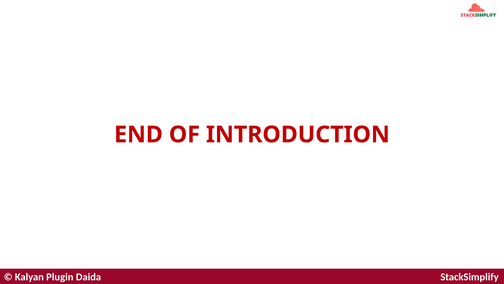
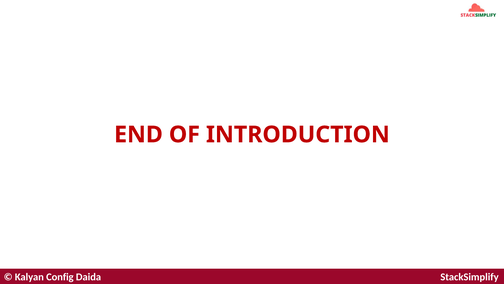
Plugin: Plugin -> Config (60, 277)
